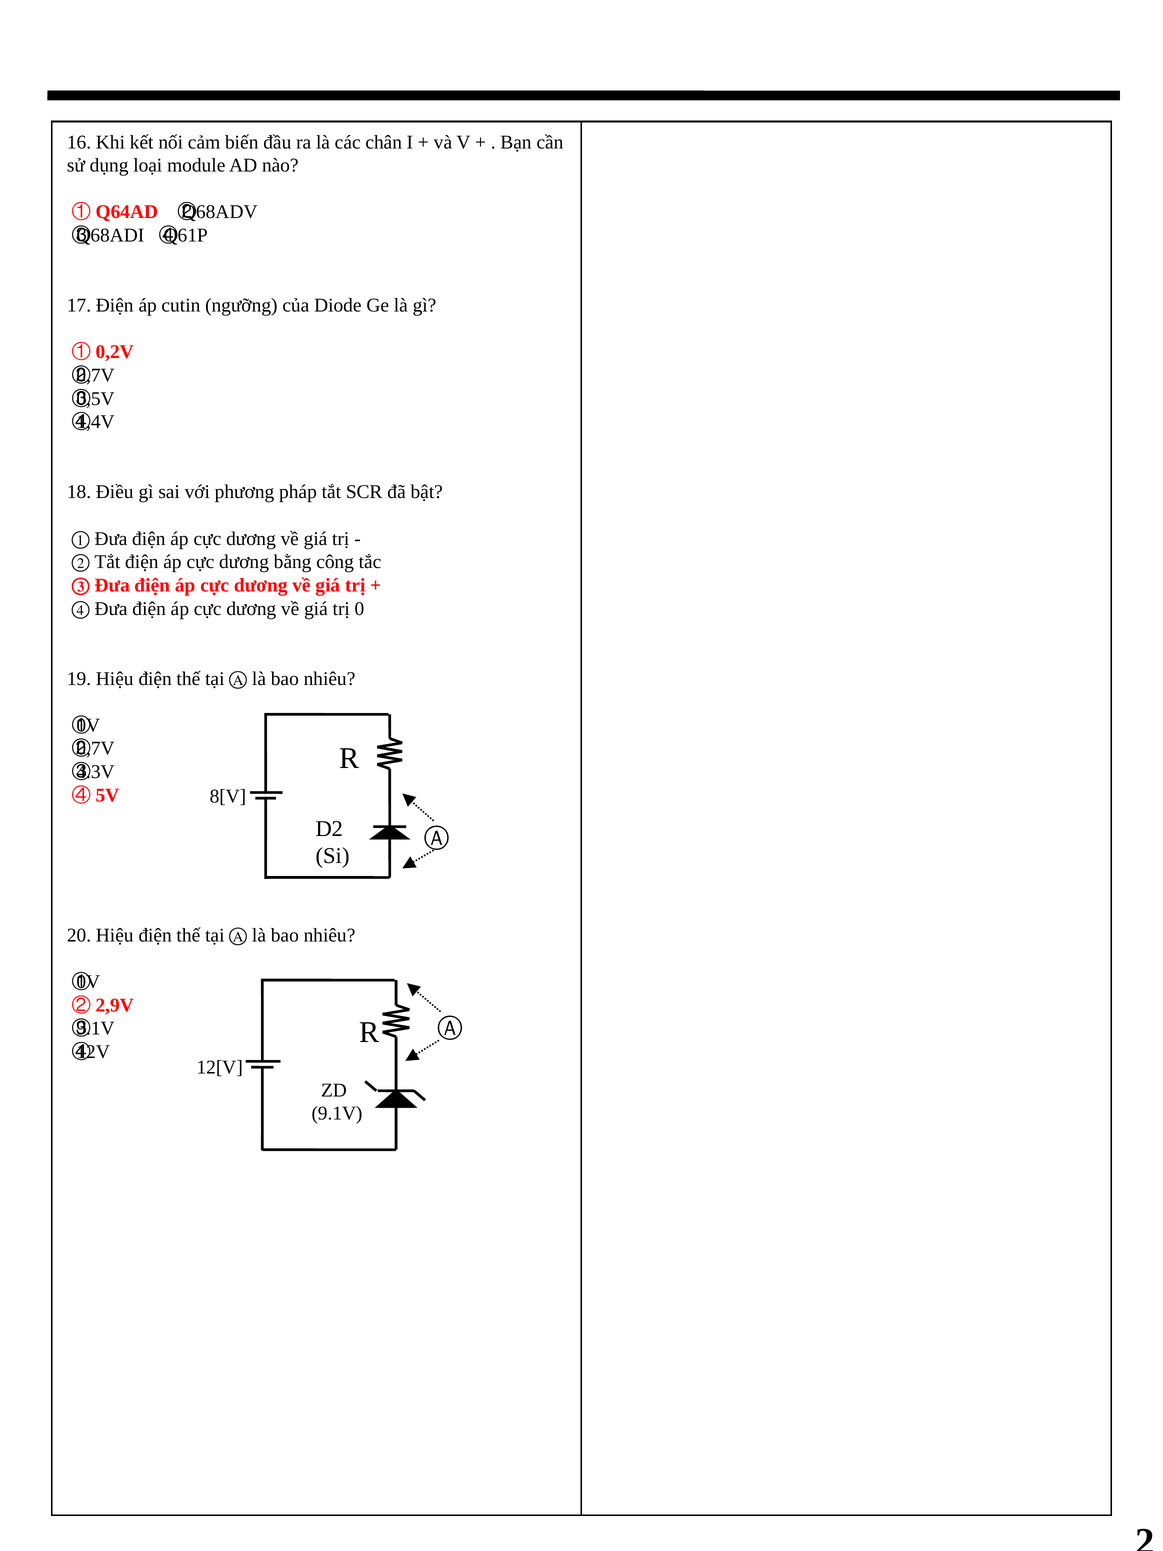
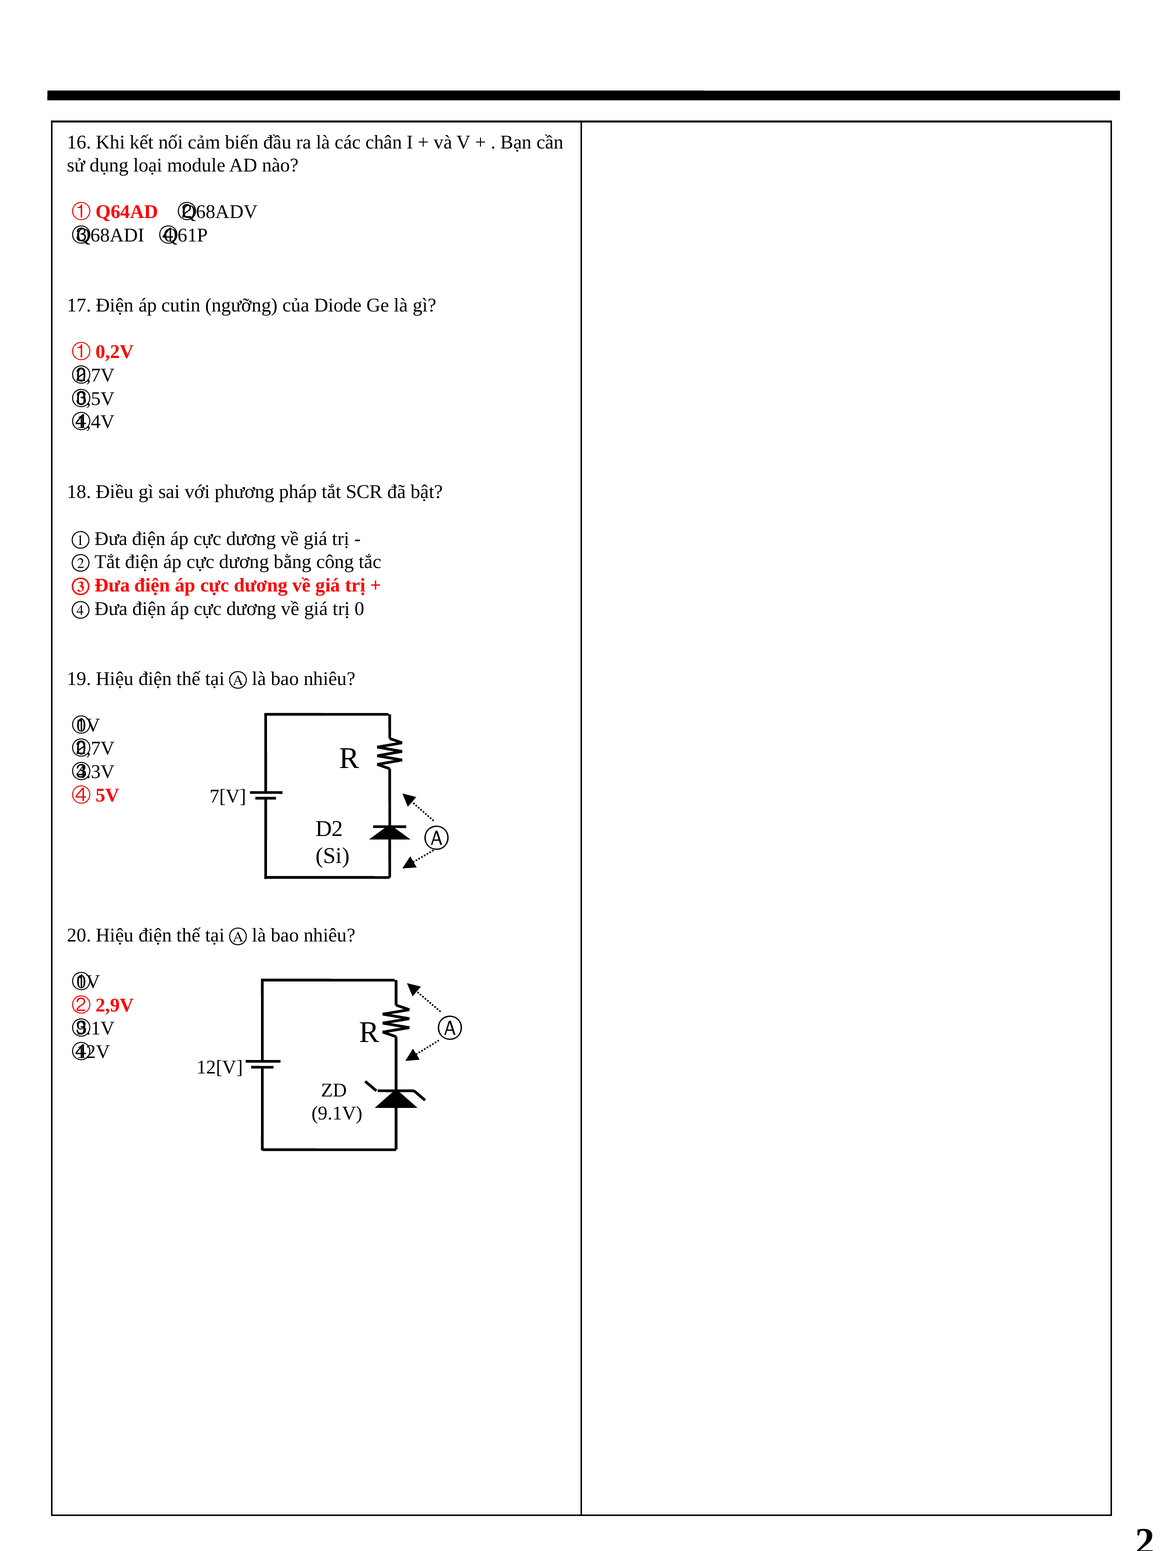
8[V: 8[V -> 7[V (228, 796)
